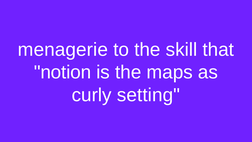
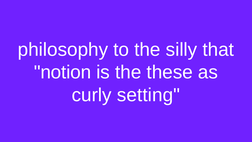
menagerie: menagerie -> philosophy (63, 50)
skill: skill -> silly (182, 50)
maps: maps -> these (170, 72)
